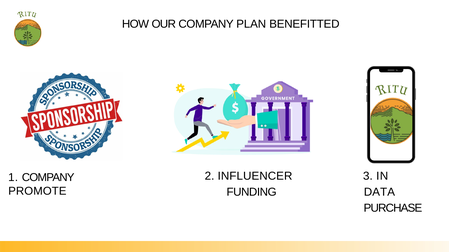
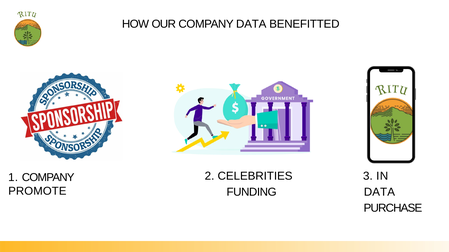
COMPANY PLAN: PLAN -> DATA (251, 24)
INFLUENCER: INFLUENCER -> CELEBRITIES (255, 177)
